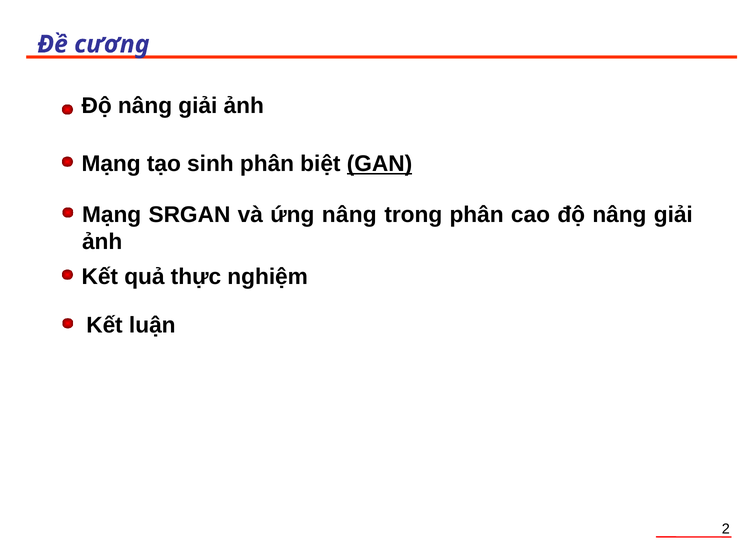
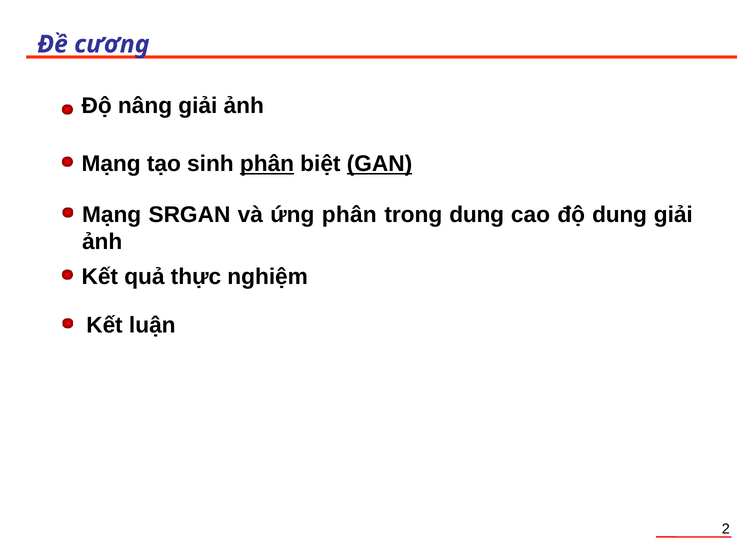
phân underline: none -> present (267, 164)
ứng nâng: nâng -> phân (349, 215)
trong phân: phân -> dung (477, 215)
cao độ nâng: nâng -> dung (620, 215)
